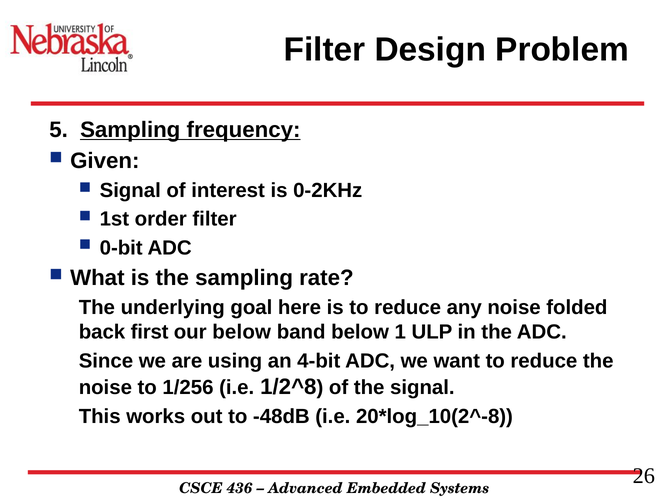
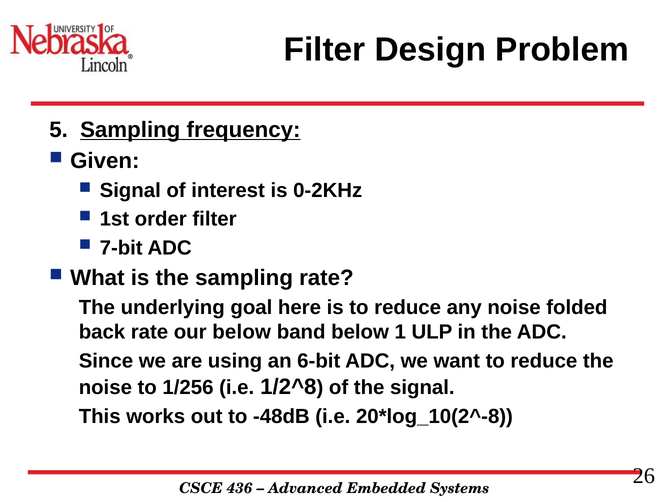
0-bit: 0-bit -> 7-bit (121, 248)
back first: first -> rate (149, 332)
4-bit: 4-bit -> 6-bit (319, 361)
